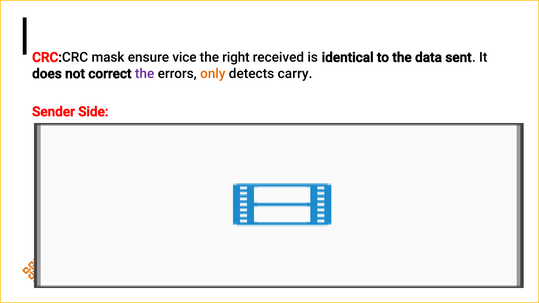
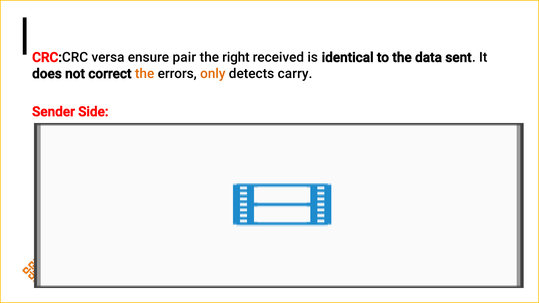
mask: mask -> versa (108, 57)
vice: vice -> pair (184, 57)
the colour: purple -> orange (145, 74)
